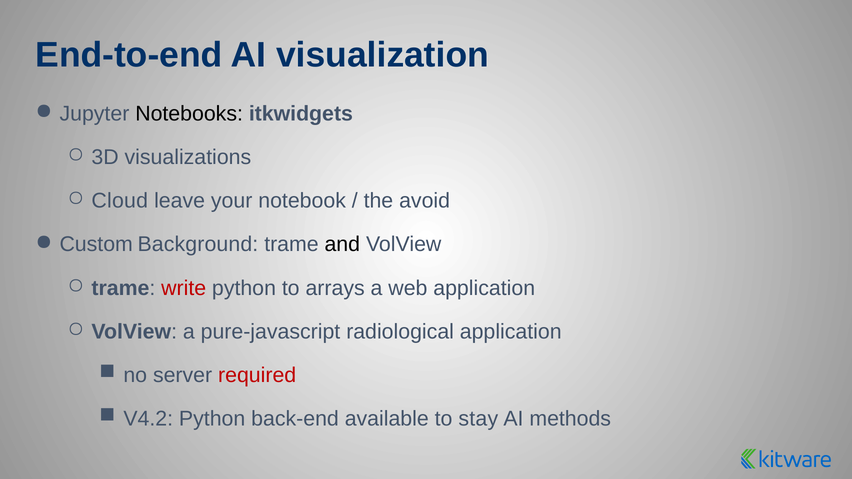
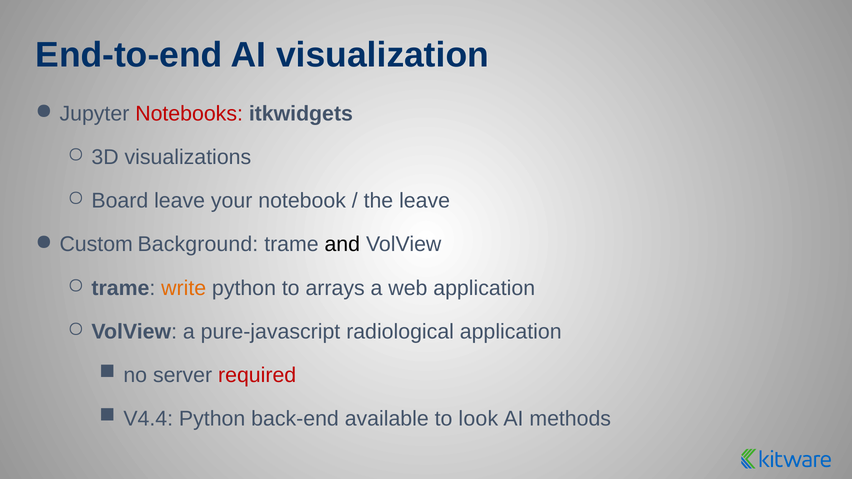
Notebooks colour: black -> red (189, 114)
Cloud: Cloud -> Board (120, 201)
the avoid: avoid -> leave (425, 201)
write colour: red -> orange (184, 288)
V4.2: V4.2 -> V4.4 (148, 419)
stay: stay -> look (478, 419)
